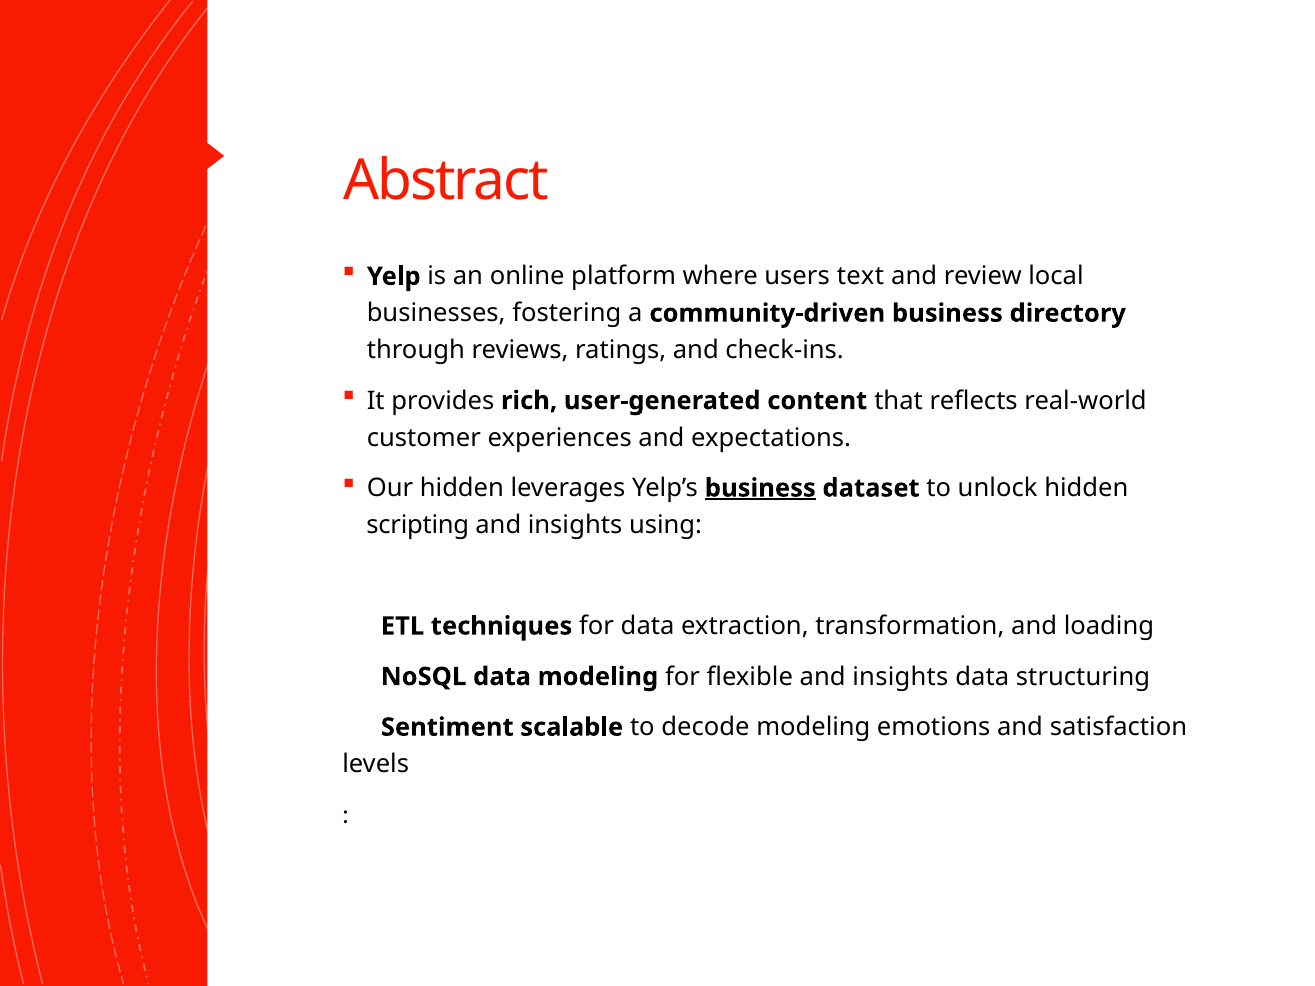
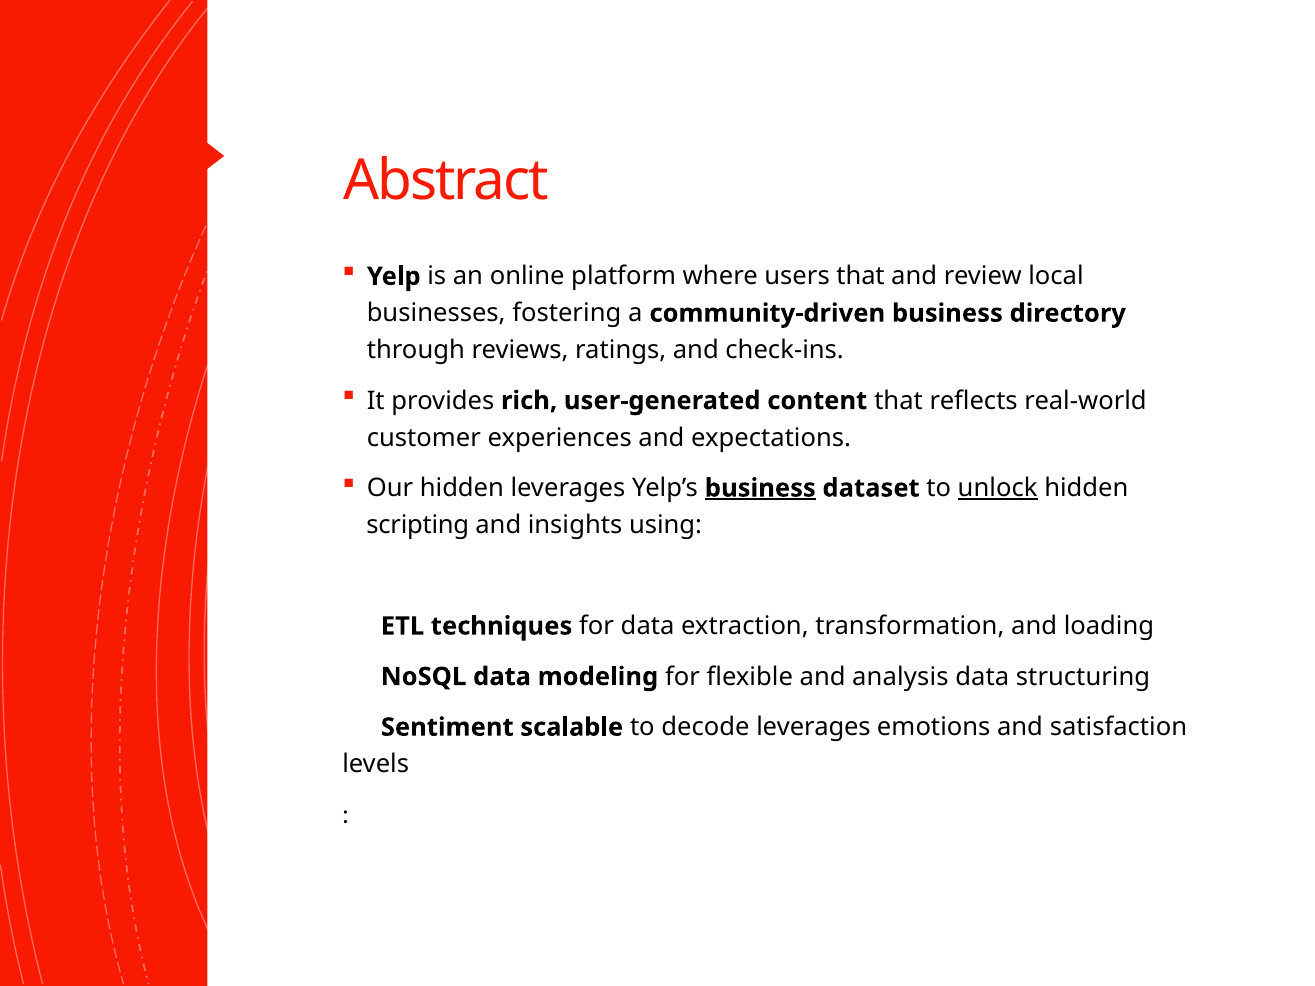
users text: text -> that (861, 277)
unlock underline: none -> present (998, 488)
flexible and insights: insights -> analysis (900, 677)
decode modeling: modeling -> leverages (813, 727)
